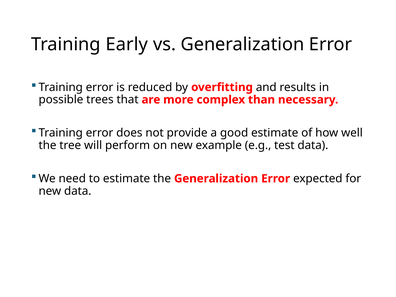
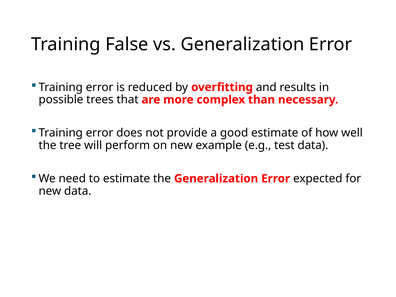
Early: Early -> False (127, 44)
